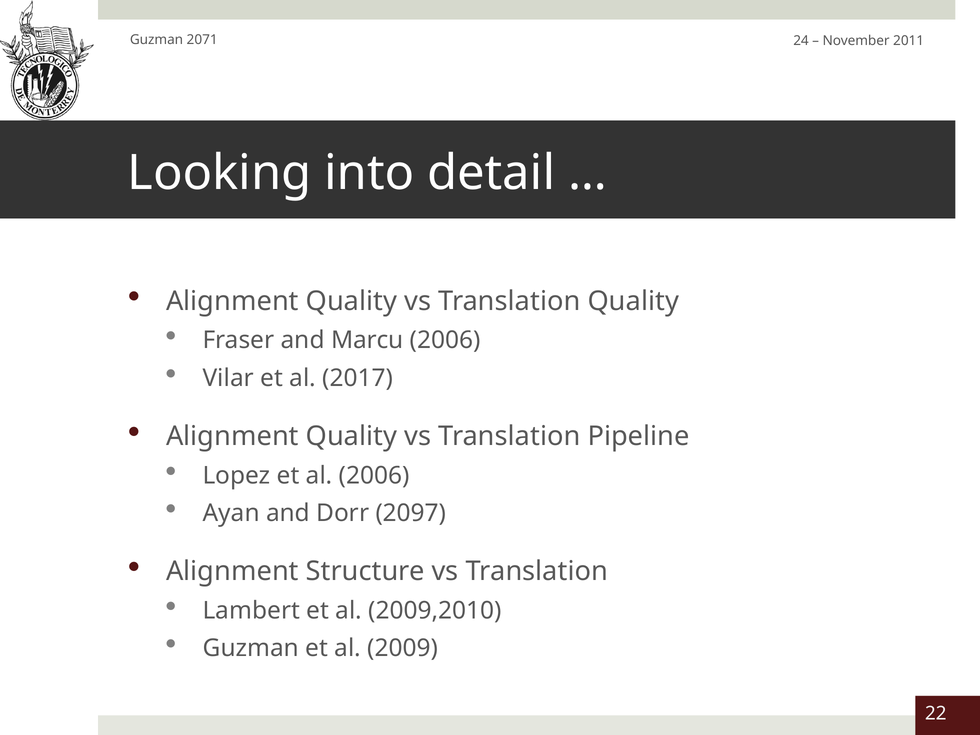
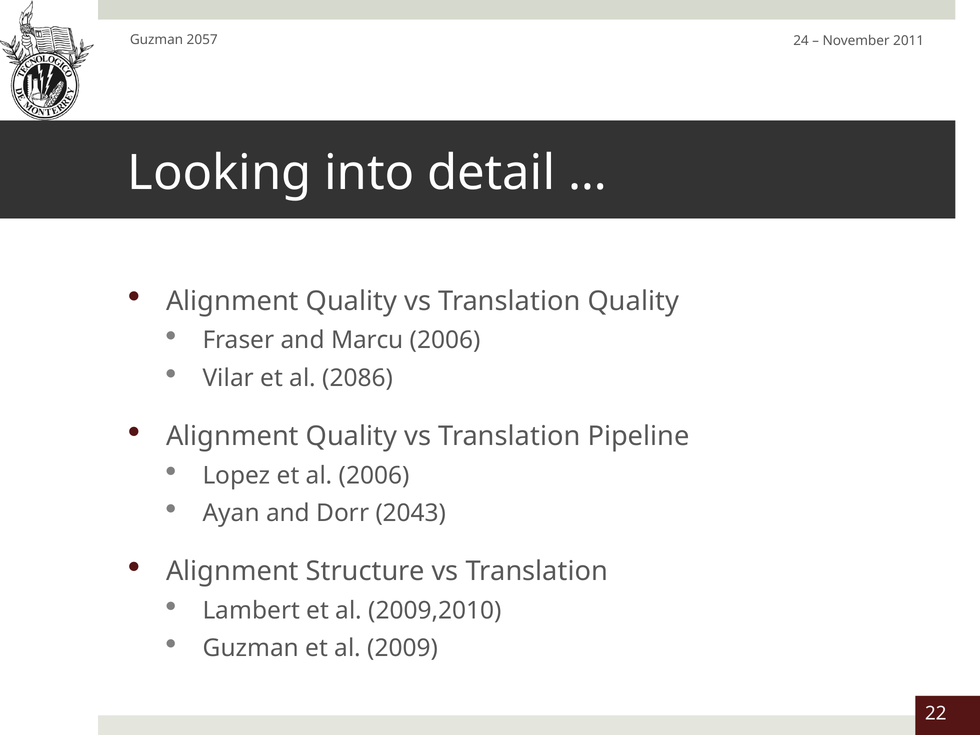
2071: 2071 -> 2057 (202, 40)
2017: 2017 -> 2086 (358, 378)
2097: 2097 -> 2043 (411, 513)
